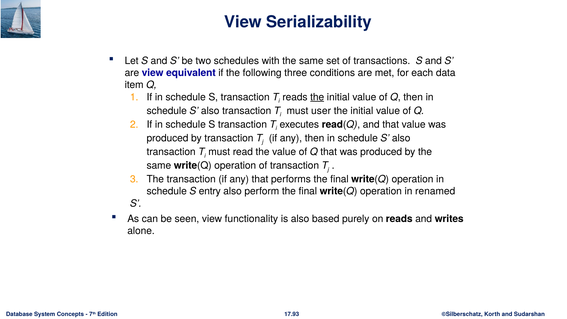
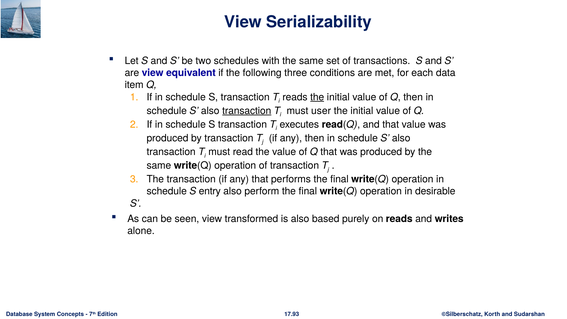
transaction underline: none -> present (247, 111)
renamed: renamed -> desirable (435, 191)
functionality: functionality -> transformed (251, 219)
